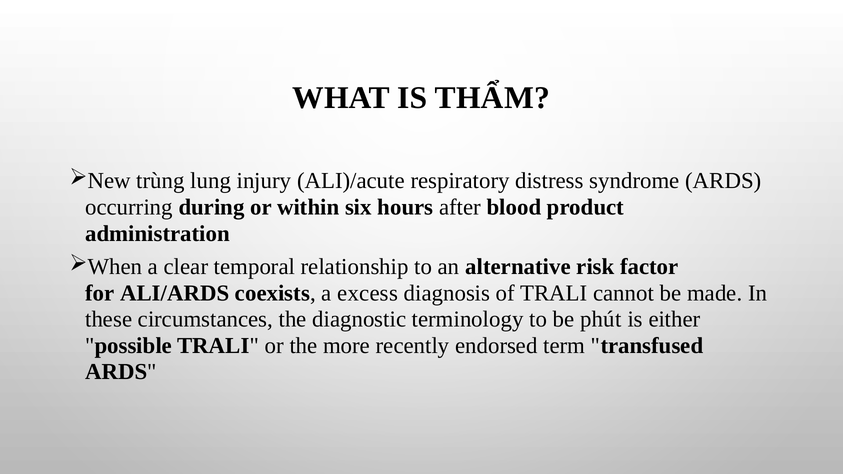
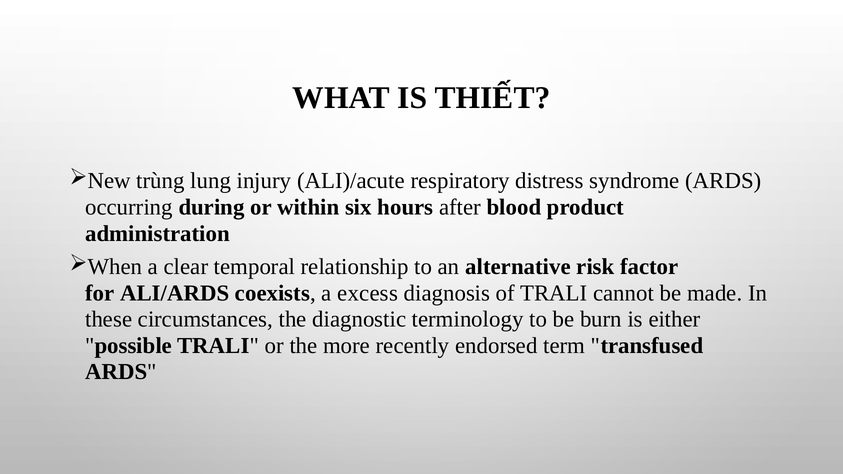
THẨM: THẨM -> THIẾT (492, 98)
phút: phút -> burn (601, 319)
